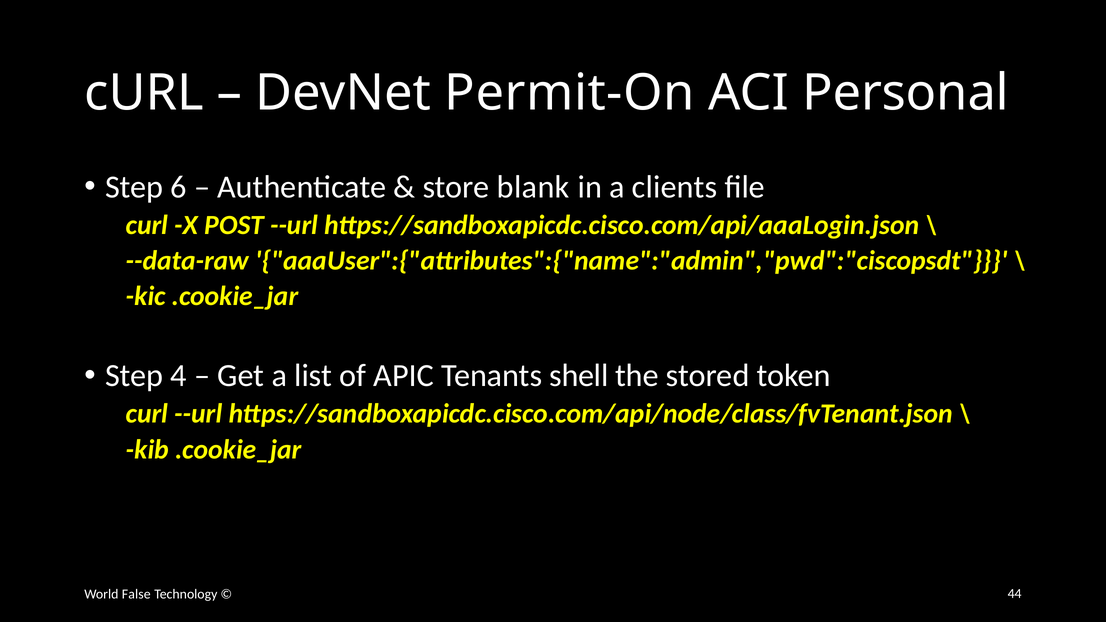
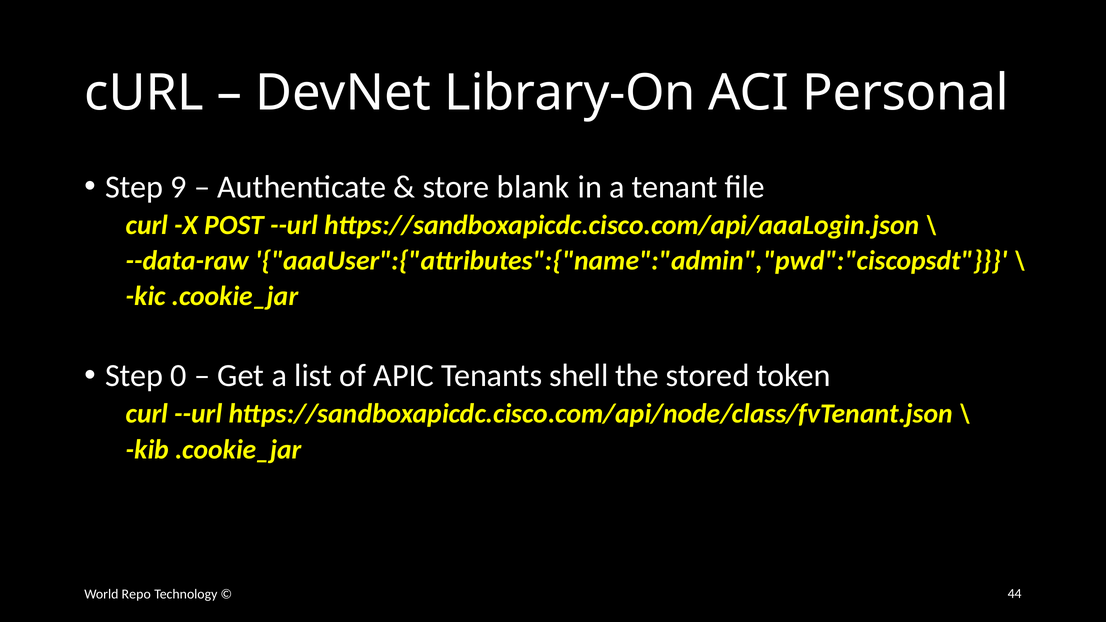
Permit-On: Permit-On -> Library-On (570, 93)
6: 6 -> 9 (179, 187)
clients: clients -> tenant (675, 187)
4: 4 -> 0 (179, 376)
False: False -> Repo (136, 594)
